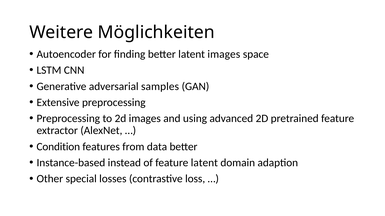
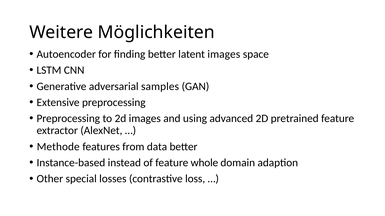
Condition: Condition -> Methode (58, 147)
feature latent: latent -> whole (204, 163)
